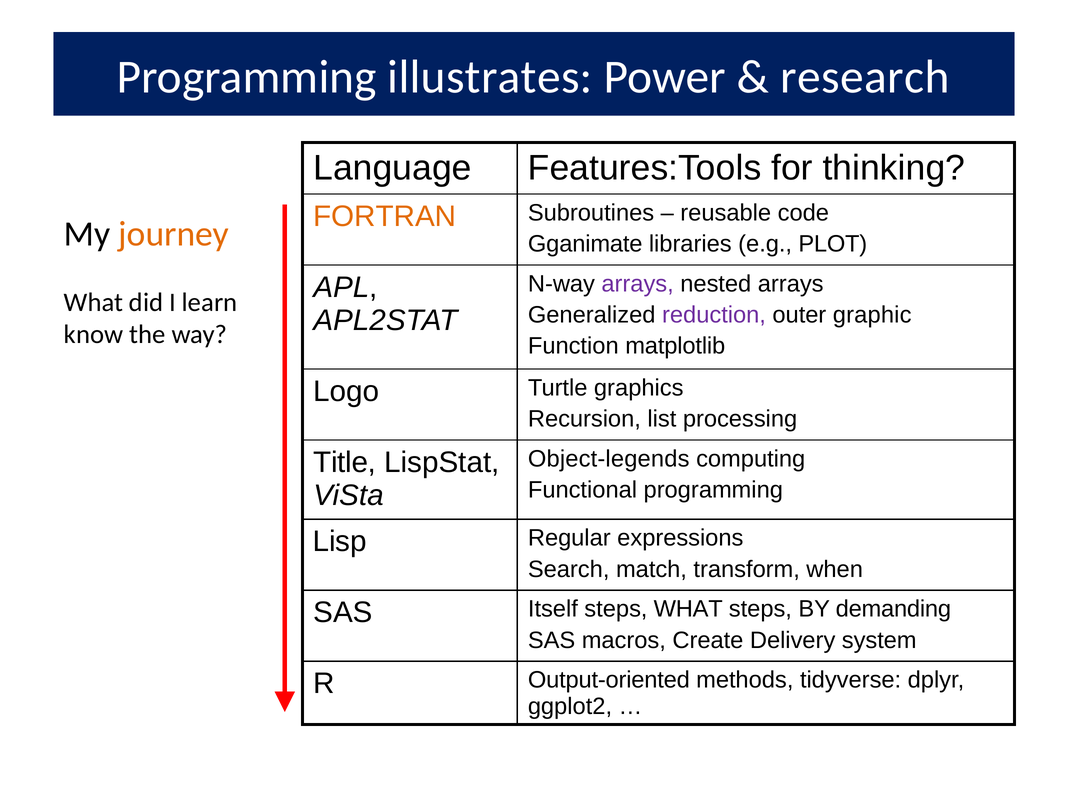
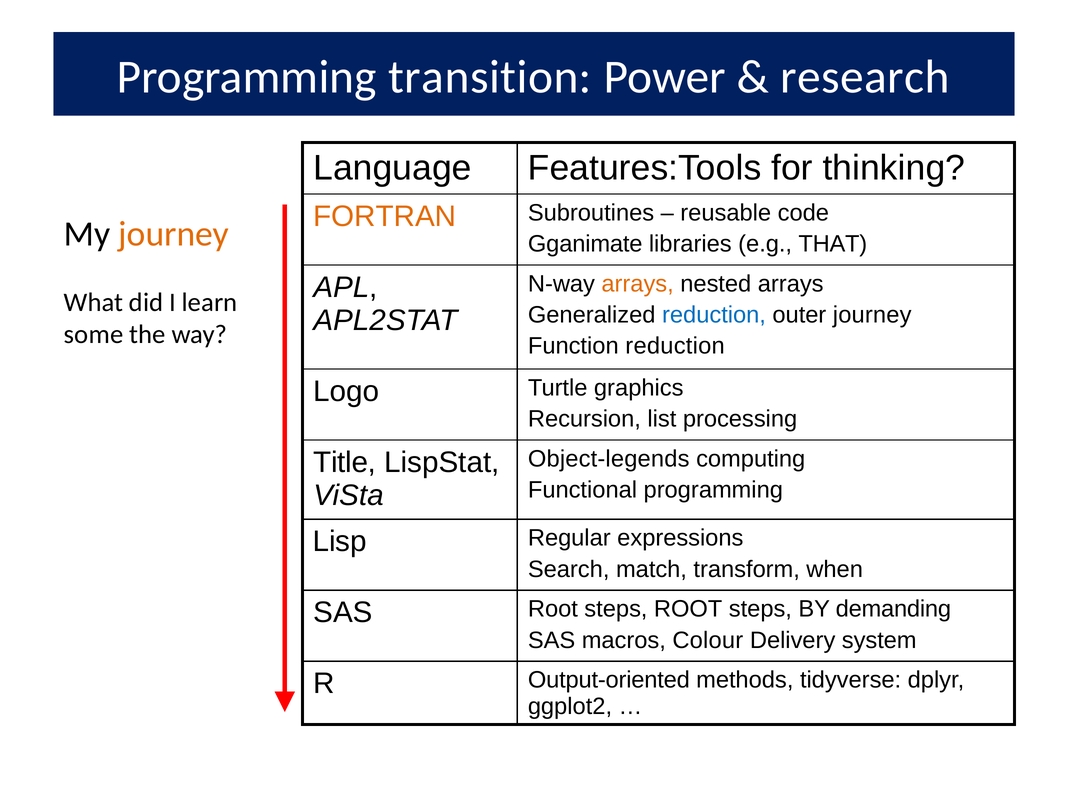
illustrates: illustrates -> transition (490, 77)
PLOT: PLOT -> THAT (833, 244)
arrays colour: purple -> orange (638, 284)
reduction colour: purple -> blue (714, 315)
outer graphic: graphic -> journey (872, 315)
know: know -> some (94, 335)
Function matplotlib: matplotlib -> reduction (675, 346)
SAS Itself: Itself -> Root (553, 609)
steps WHAT: WHAT -> ROOT (688, 609)
Create: Create -> Colour (708, 640)
